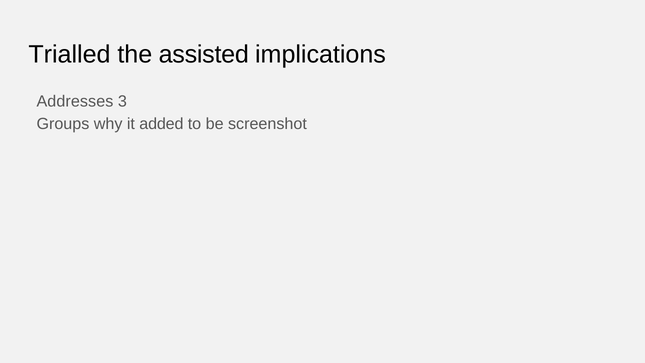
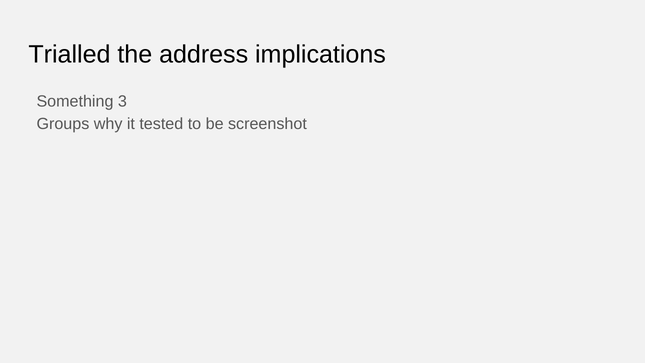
assisted: assisted -> address (204, 55)
Addresses: Addresses -> Something (75, 101)
added: added -> tested (161, 124)
